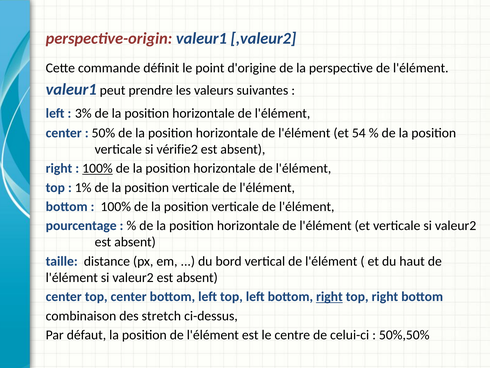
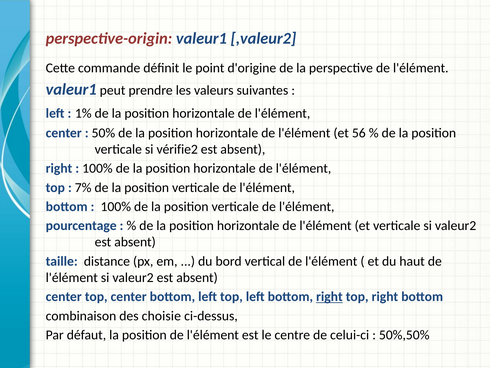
3%: 3% -> 1% (83, 113)
54: 54 -> 56 (359, 133)
100% underline: present -> none (97, 168)
1%: 1% -> 7% (83, 187)
stretch: stretch -> choisie (161, 315)
